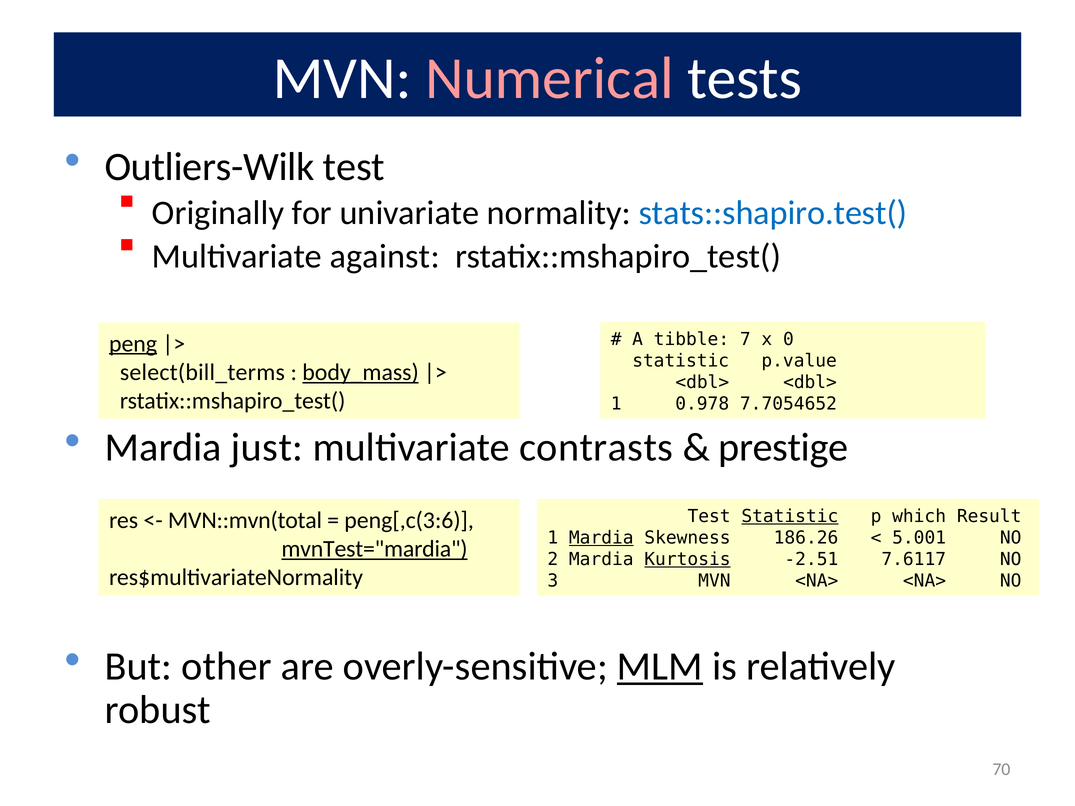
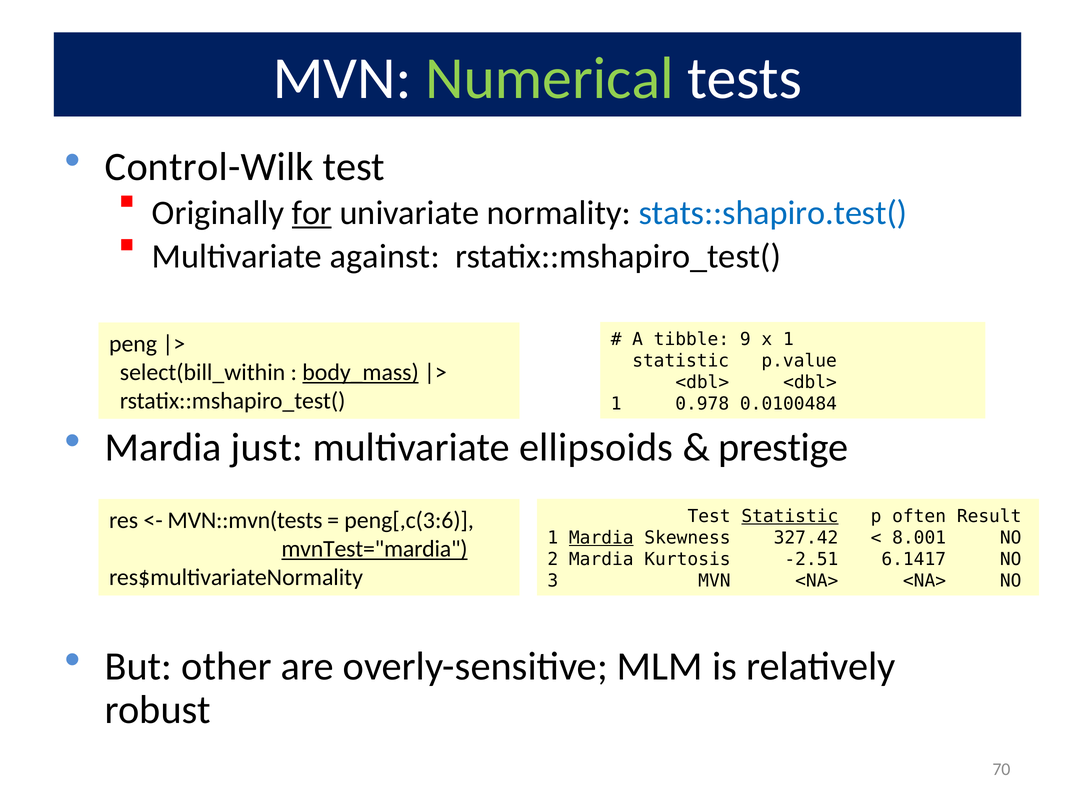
Numerical colour: pink -> light green (549, 79)
Outliers-Wilk: Outliers-Wilk -> Control-Wilk (209, 167)
for underline: none -> present (312, 213)
7: 7 -> 9 (745, 339)
x 0: 0 -> 1 (789, 339)
peng underline: present -> none (133, 344)
select(bill_terms: select(bill_terms -> select(bill_within (203, 372)
7.7054652: 7.7054652 -> 0.0100484 (788, 404)
contrasts: contrasts -> ellipsoids (596, 448)
which: which -> often (919, 516)
MVN::mvn(total: MVN::mvn(total -> MVN::mvn(tests (245, 520)
186.26: 186.26 -> 327.42 (806, 538)
5.001: 5.001 -> 8.001 (919, 538)
Kurtosis underline: present -> none (687, 559)
7.6117: 7.6117 -> 6.1417 (914, 559)
MLM underline: present -> none (660, 667)
